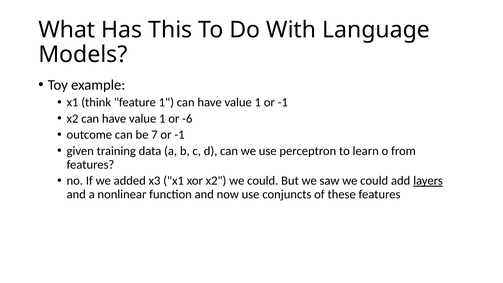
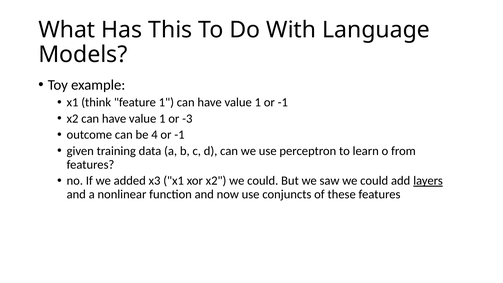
-6: -6 -> -3 (187, 119)
7: 7 -> 4 (154, 135)
